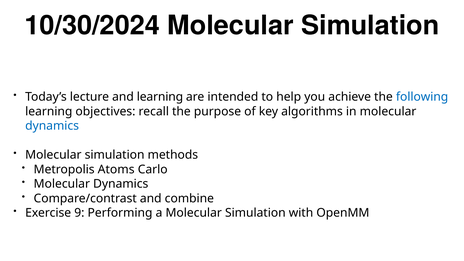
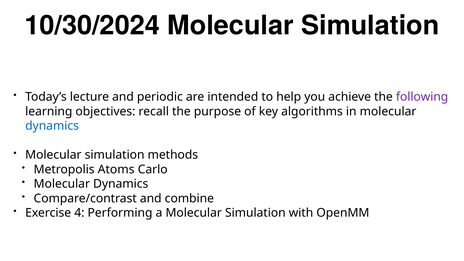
and learning: learning -> periodic (160, 97)
following colour: blue -> purple (422, 97)
9: 9 -> 4 (79, 213)
